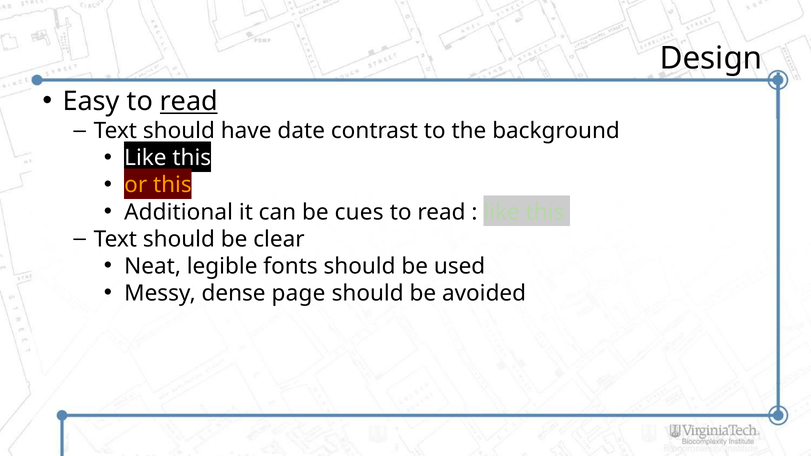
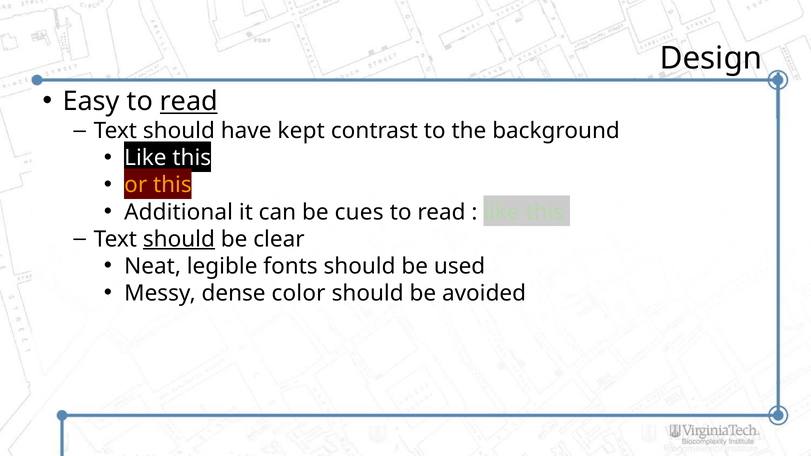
date: date -> kept (301, 131)
should underline: none -> present (179, 239)
page: page -> color (299, 293)
